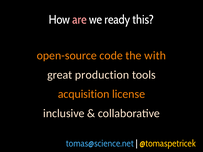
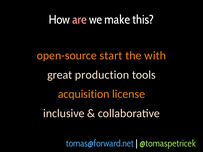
ready: ready -> make (117, 20)
code: code -> start (111, 56)
tomas@science.net: tomas@science.net -> tomas@forward.net (100, 144)
@tomaspetricek colour: yellow -> light green (168, 144)
